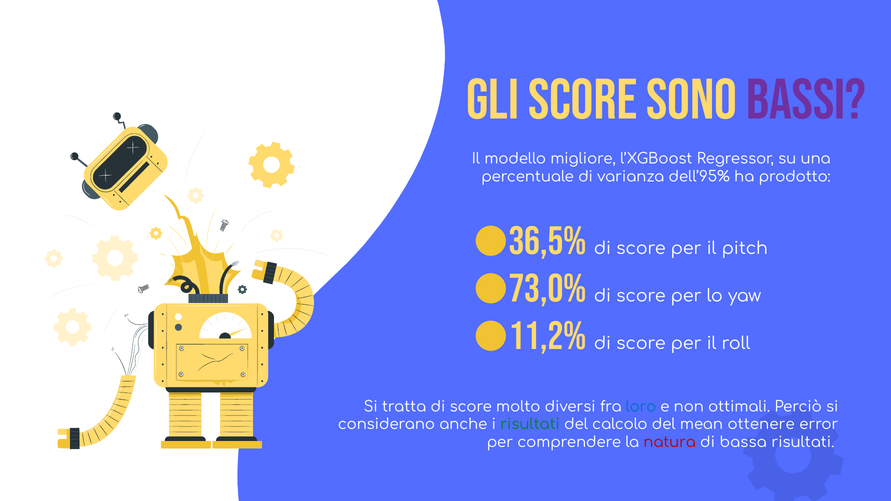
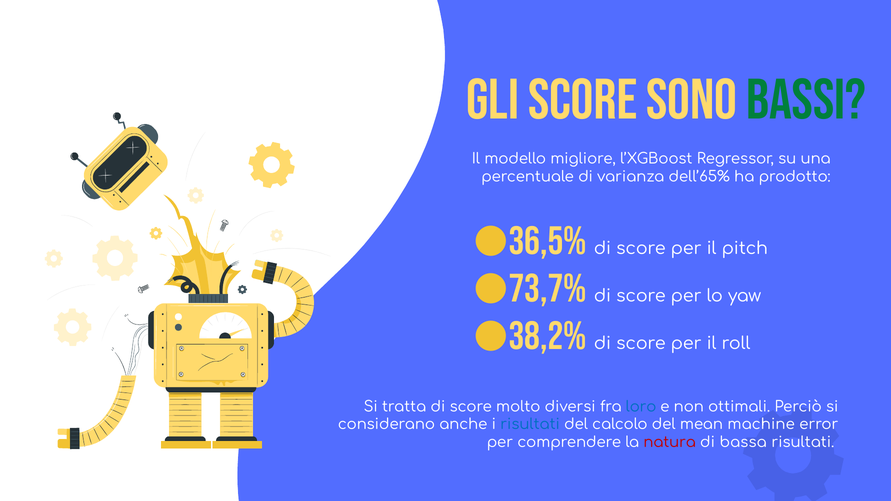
BASSI colour: purple -> green (806, 100)
dell’95%: dell’95% -> dell’65% (699, 177)
73,0%: 73,0% -> 73,7% (548, 289)
11,2%: 11,2% -> 38,2% (548, 336)
risultati colour: green -> blue (530, 425)
ottenere: ottenere -> machine (761, 425)
